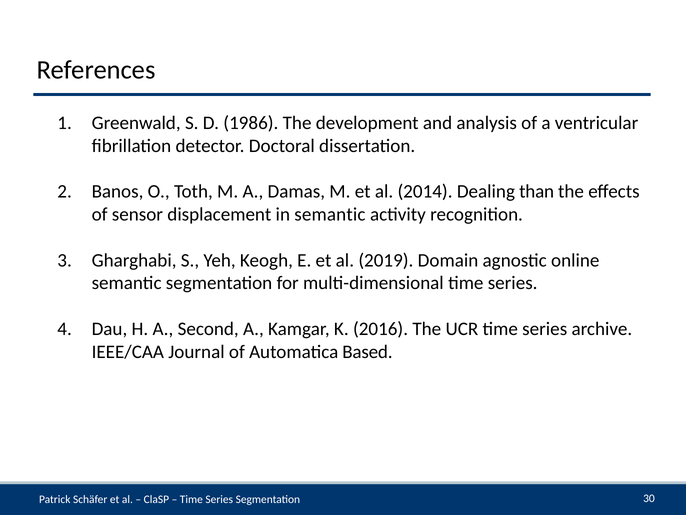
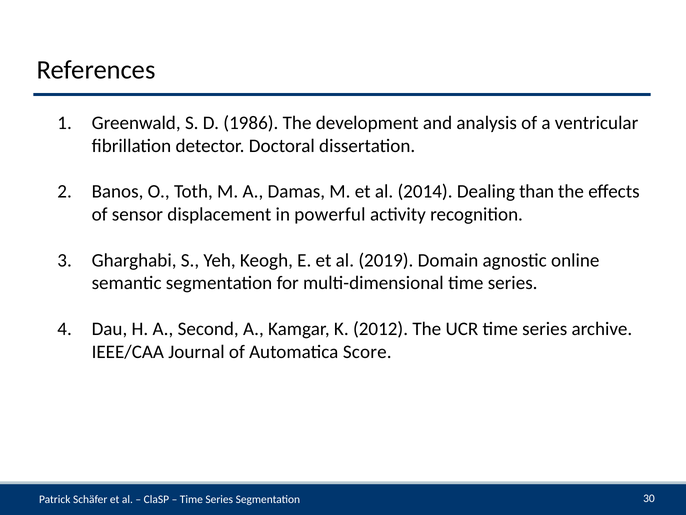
in semantic: semantic -> powerful (330, 214)
2016: 2016 -> 2012 (381, 329)
Based: Based -> Score (367, 352)
